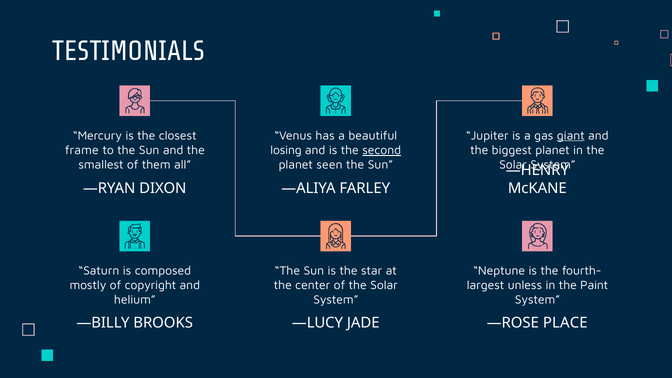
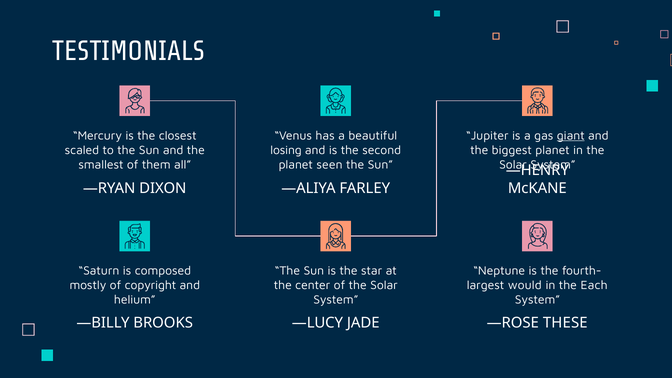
frame: frame -> scaled (82, 150)
second underline: present -> none (382, 150)
unless: unless -> would (525, 285)
Paint: Paint -> Each (594, 285)
PLACE: PLACE -> THESE (565, 323)
